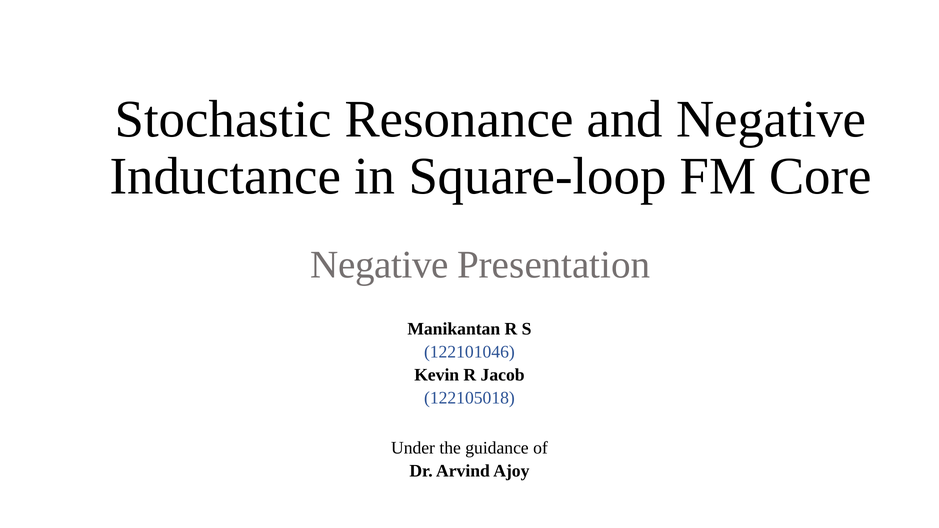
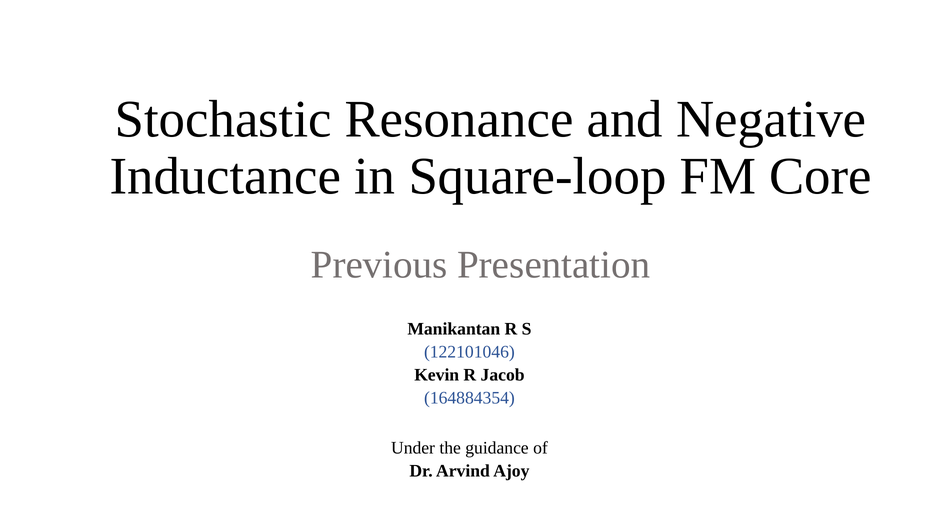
Negative: Negative -> Previous (379, 265)
122105018: 122105018 -> 164884354 (469, 398)
